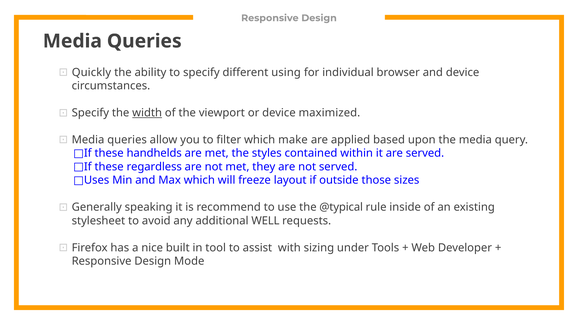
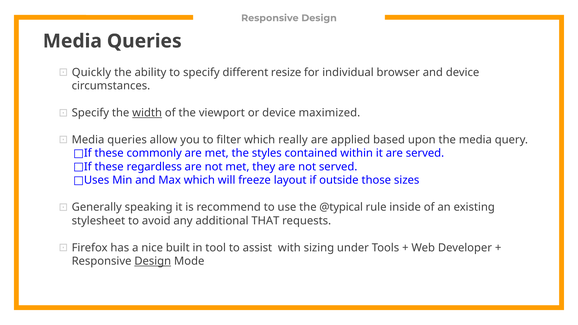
using: using -> resize (286, 72)
make: make -> really (293, 140)
handhelds: handhelds -> commonly (154, 153)
WELL: WELL -> THAT (265, 221)
Design underline: none -> present (153, 261)
